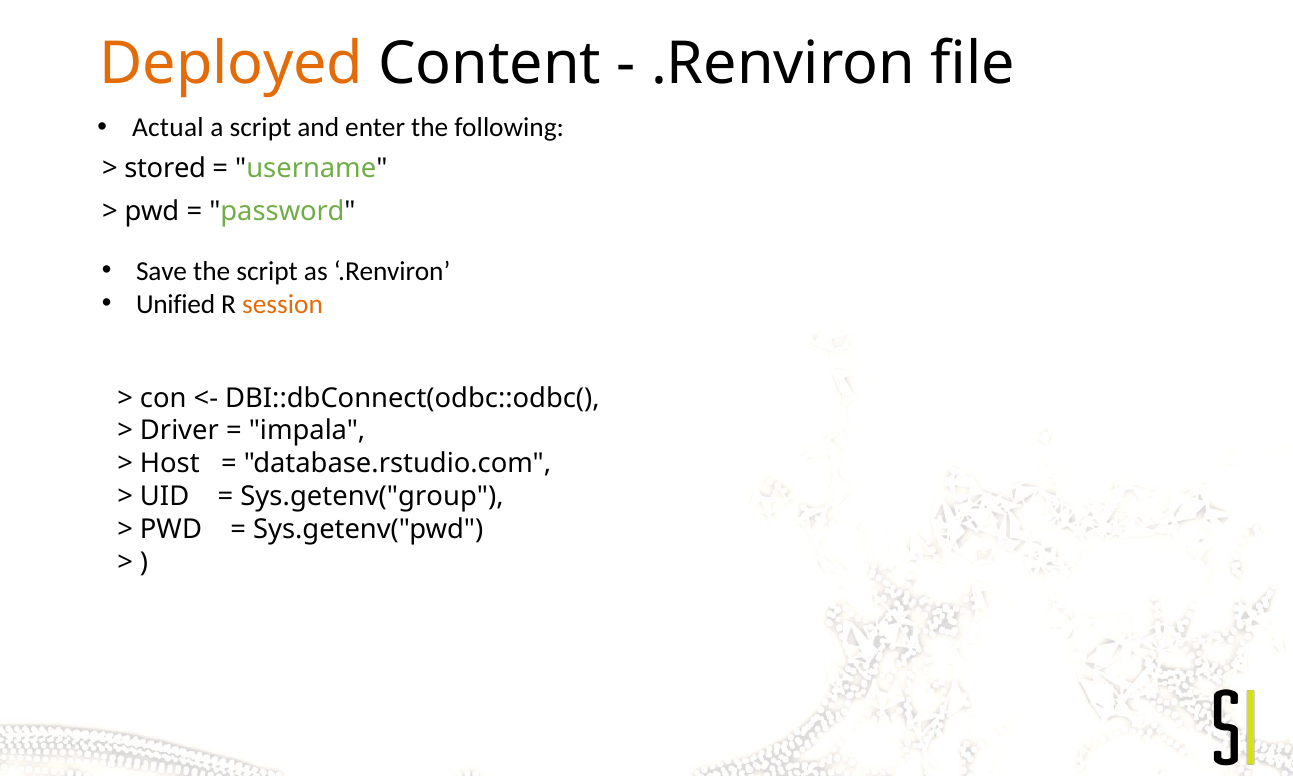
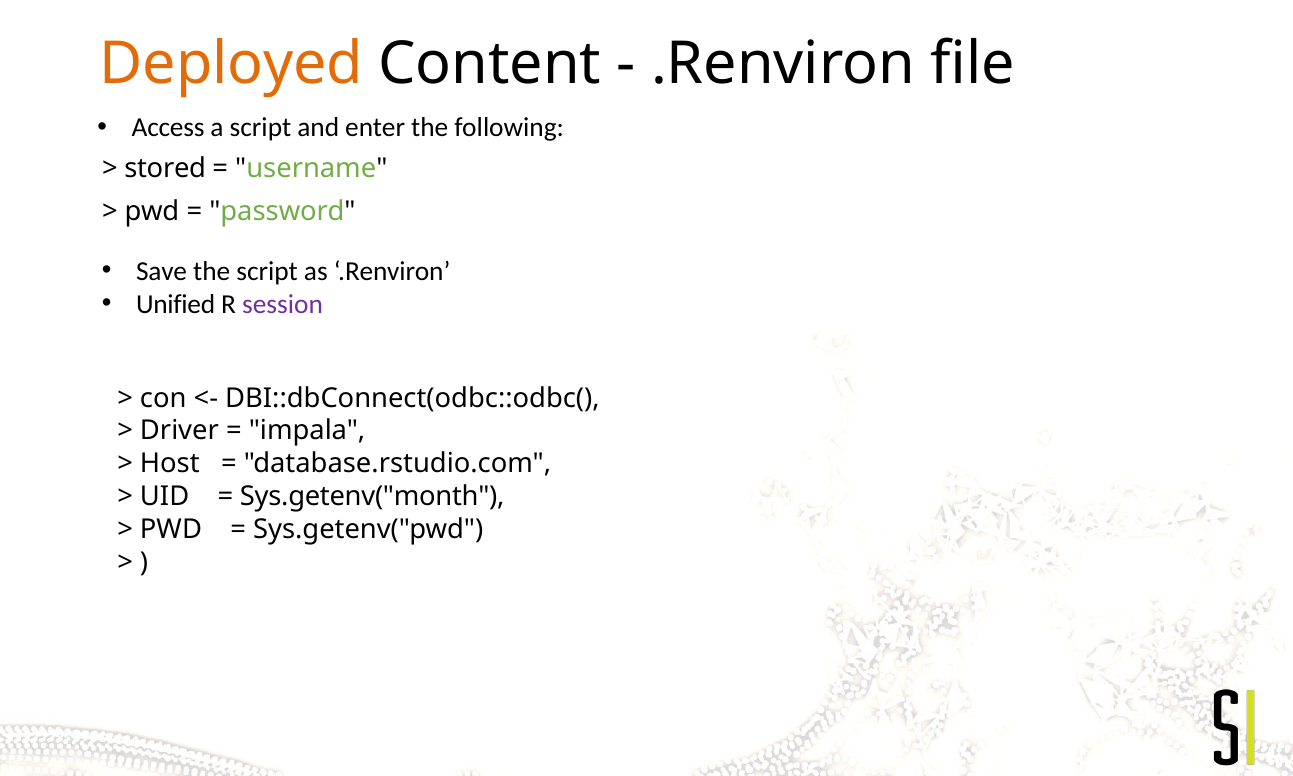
Actual: Actual -> Access (168, 128)
session colour: orange -> purple (283, 304)
Sys.getenv("group: Sys.getenv("group -> Sys.getenv("month (372, 496)
